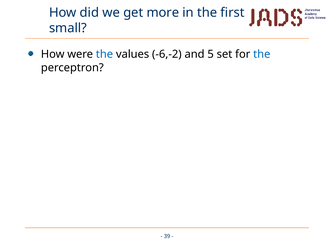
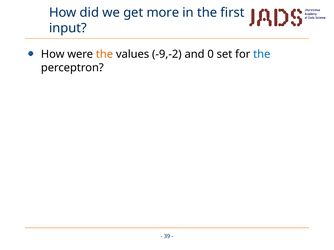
small: small -> input (68, 28)
the colour: blue -> orange (104, 54)
-6,-2: -6,-2 -> -9,-2 (167, 54)
5: 5 -> 0 (211, 54)
